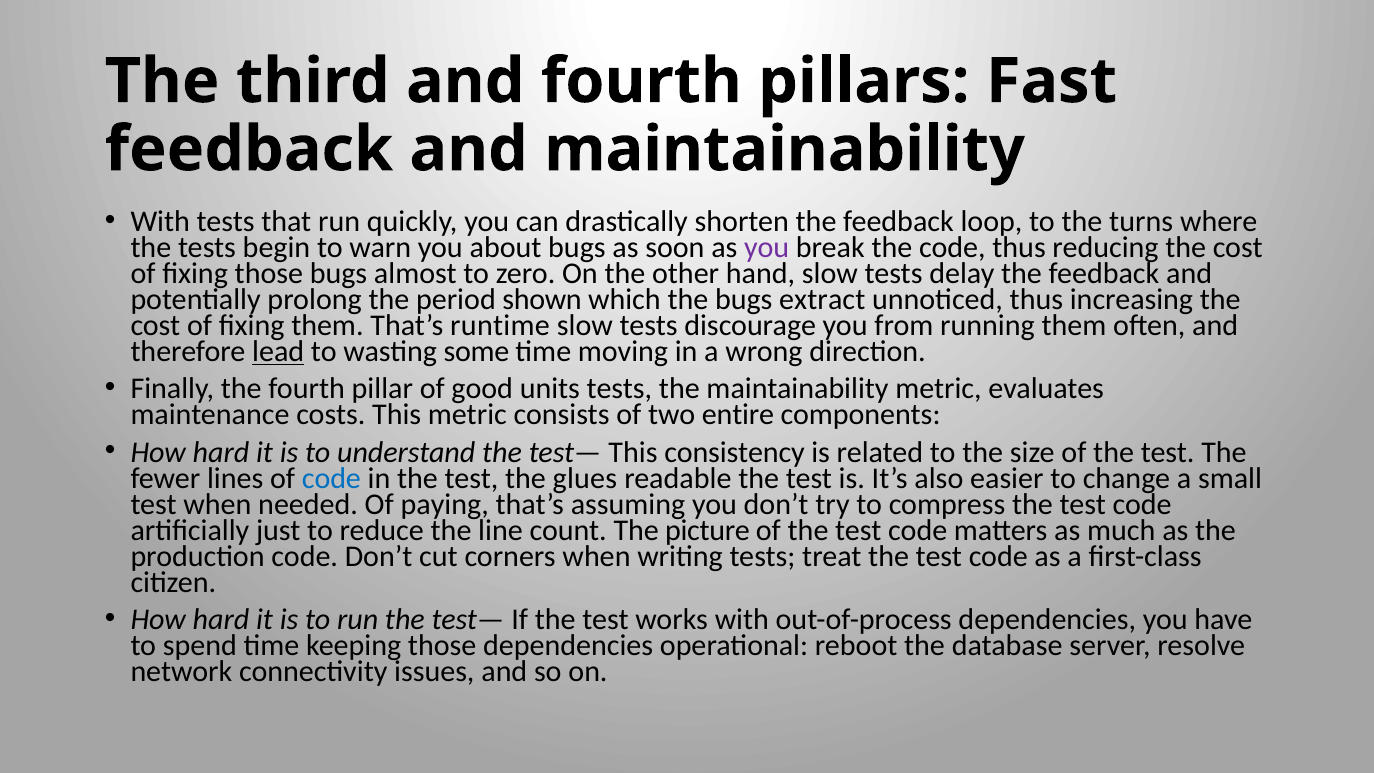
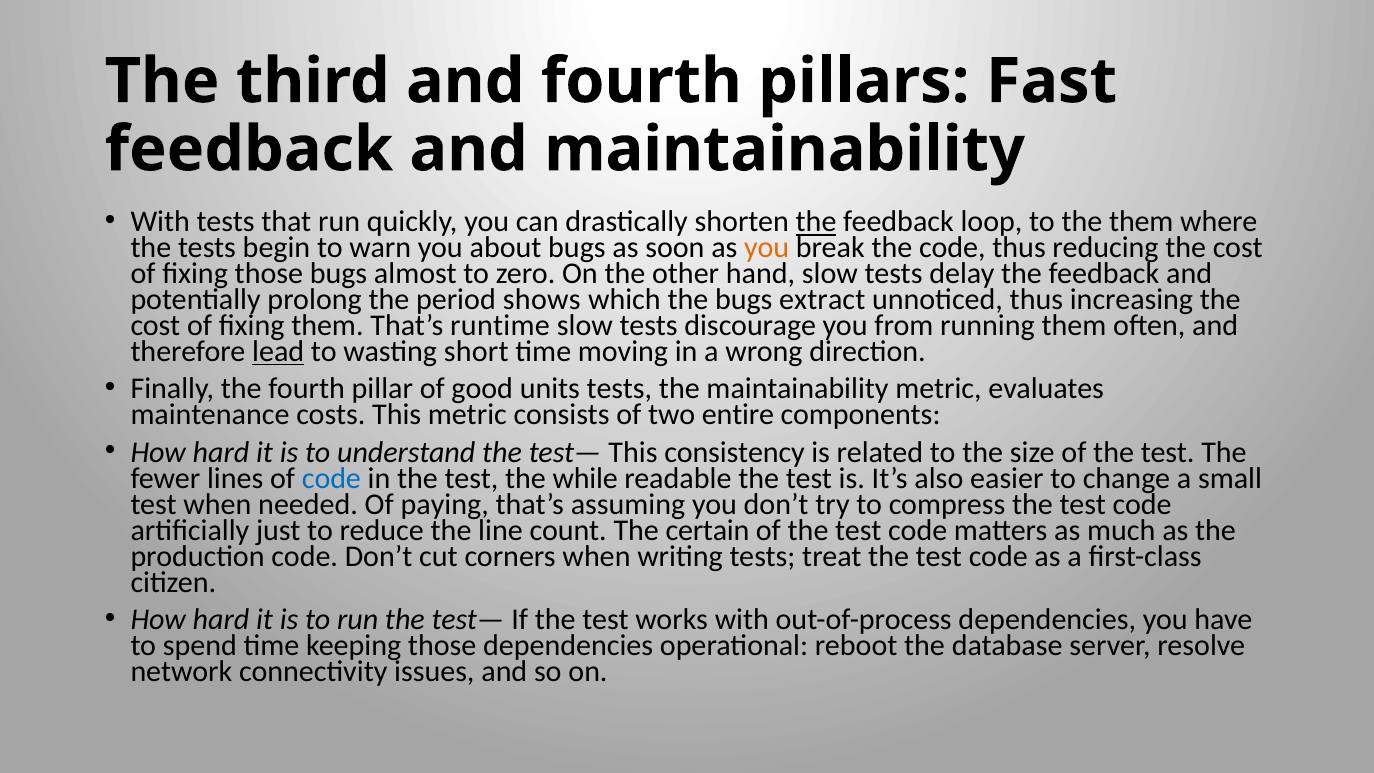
the underline: none -> present (816, 222)
the turns: turns -> them (1141, 222)
you colour: purple -> orange (767, 248)
shown: shown -> shows (542, 300)
some: some -> short (476, 352)
glues: glues -> while (585, 478)
picture: picture -> certain (707, 530)
